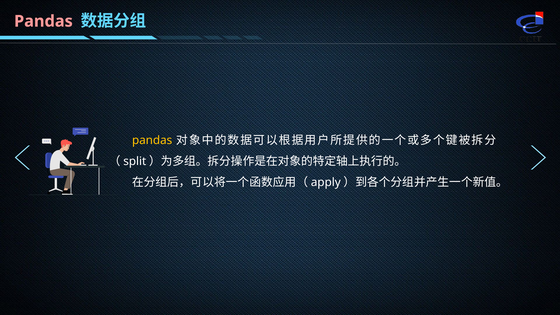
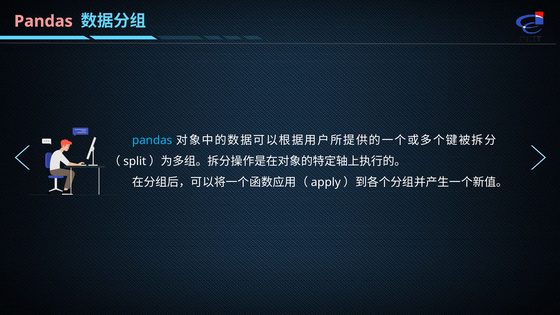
pandas colour: yellow -> light blue (152, 140)
